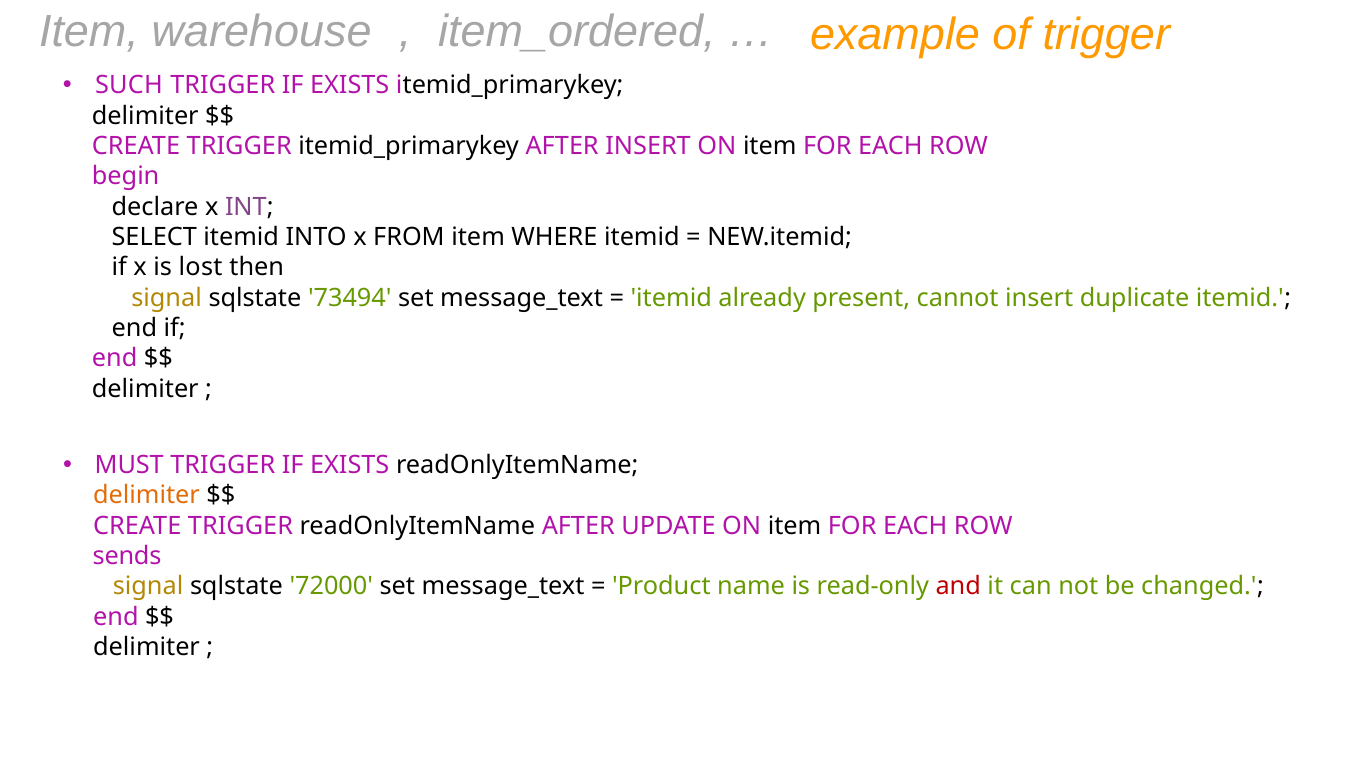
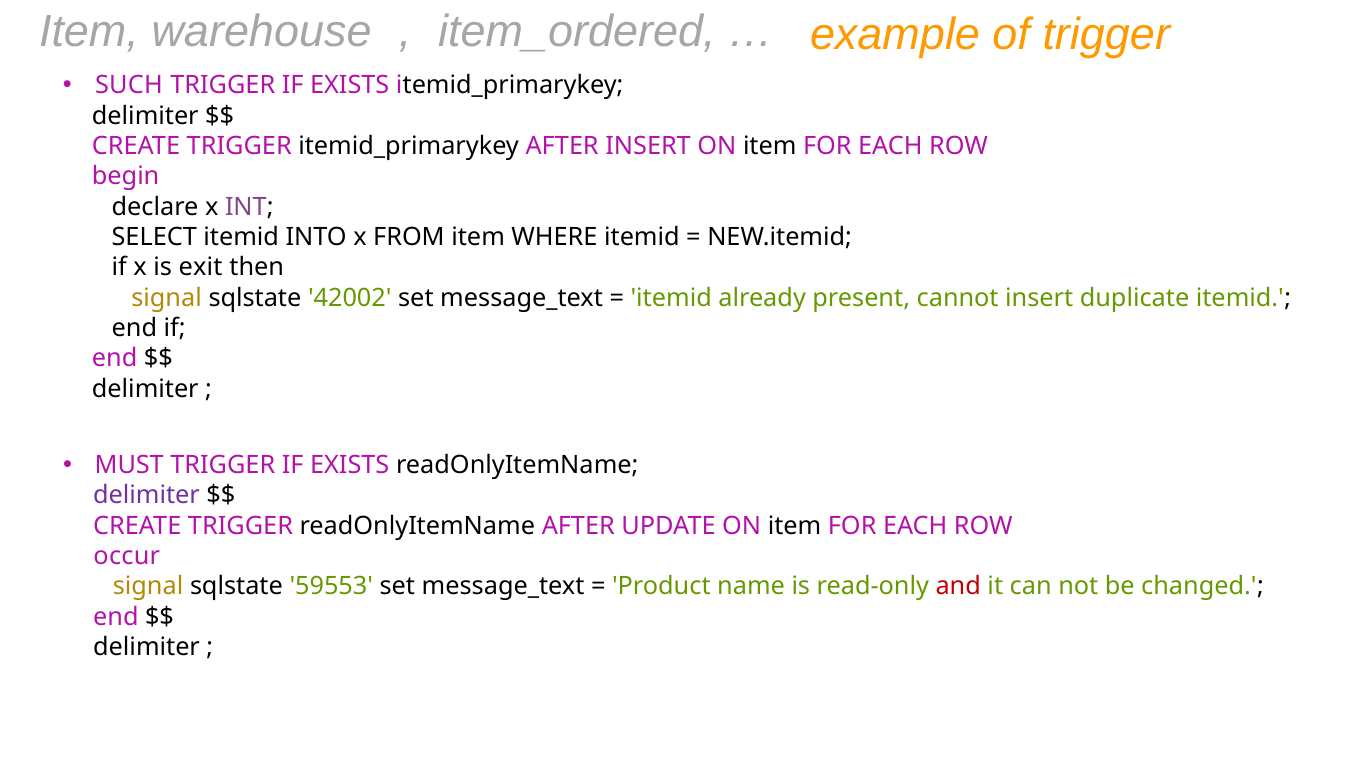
lost: lost -> exit (201, 267)
73494: 73494 -> 42002 (350, 298)
delimiter colour: orange -> purple (147, 495)
sends: sends -> occur (127, 556)
72000: 72000 -> 59553 (331, 586)
